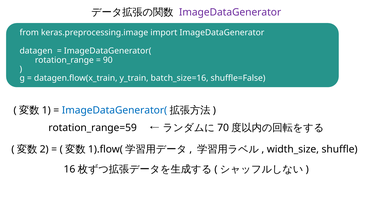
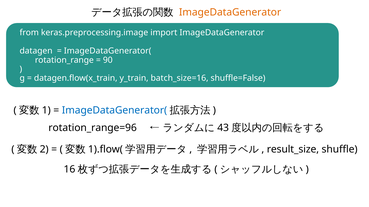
ImageDataGenerator colour: purple -> orange (230, 12)
rotation_range=59: rotation_range=59 -> rotation_range=96 (93, 128)
70: 70 -> 43 (223, 128)
width_size: width_size -> result_size (293, 150)
